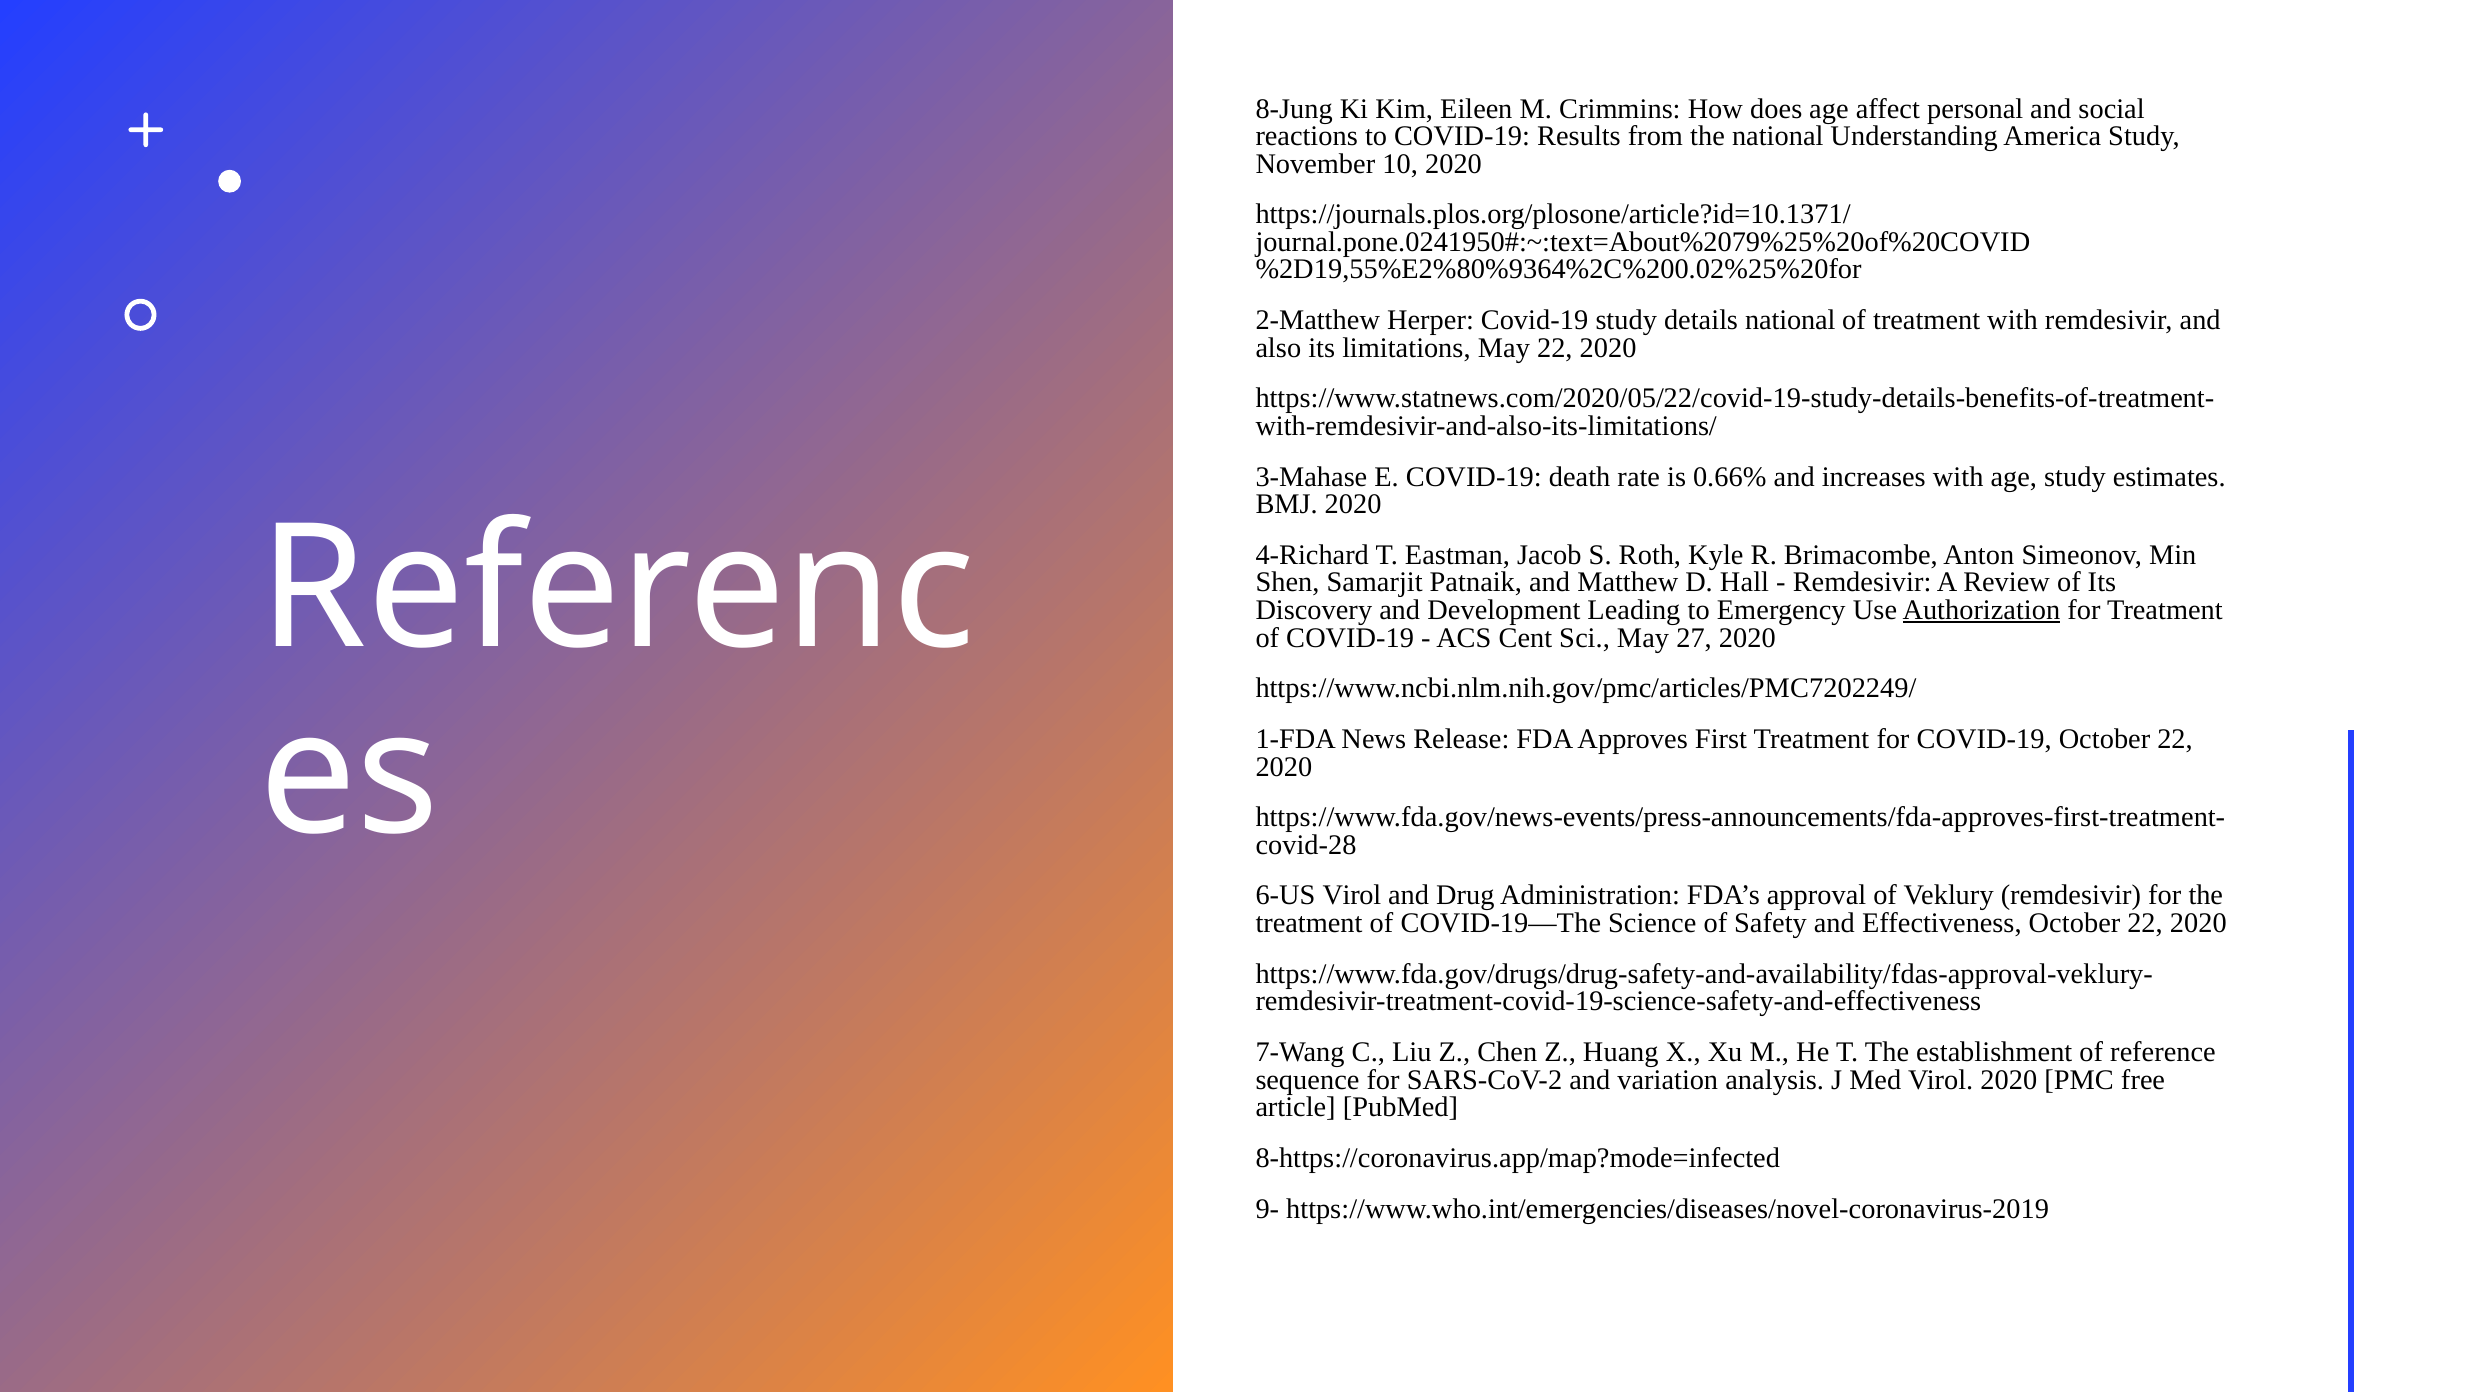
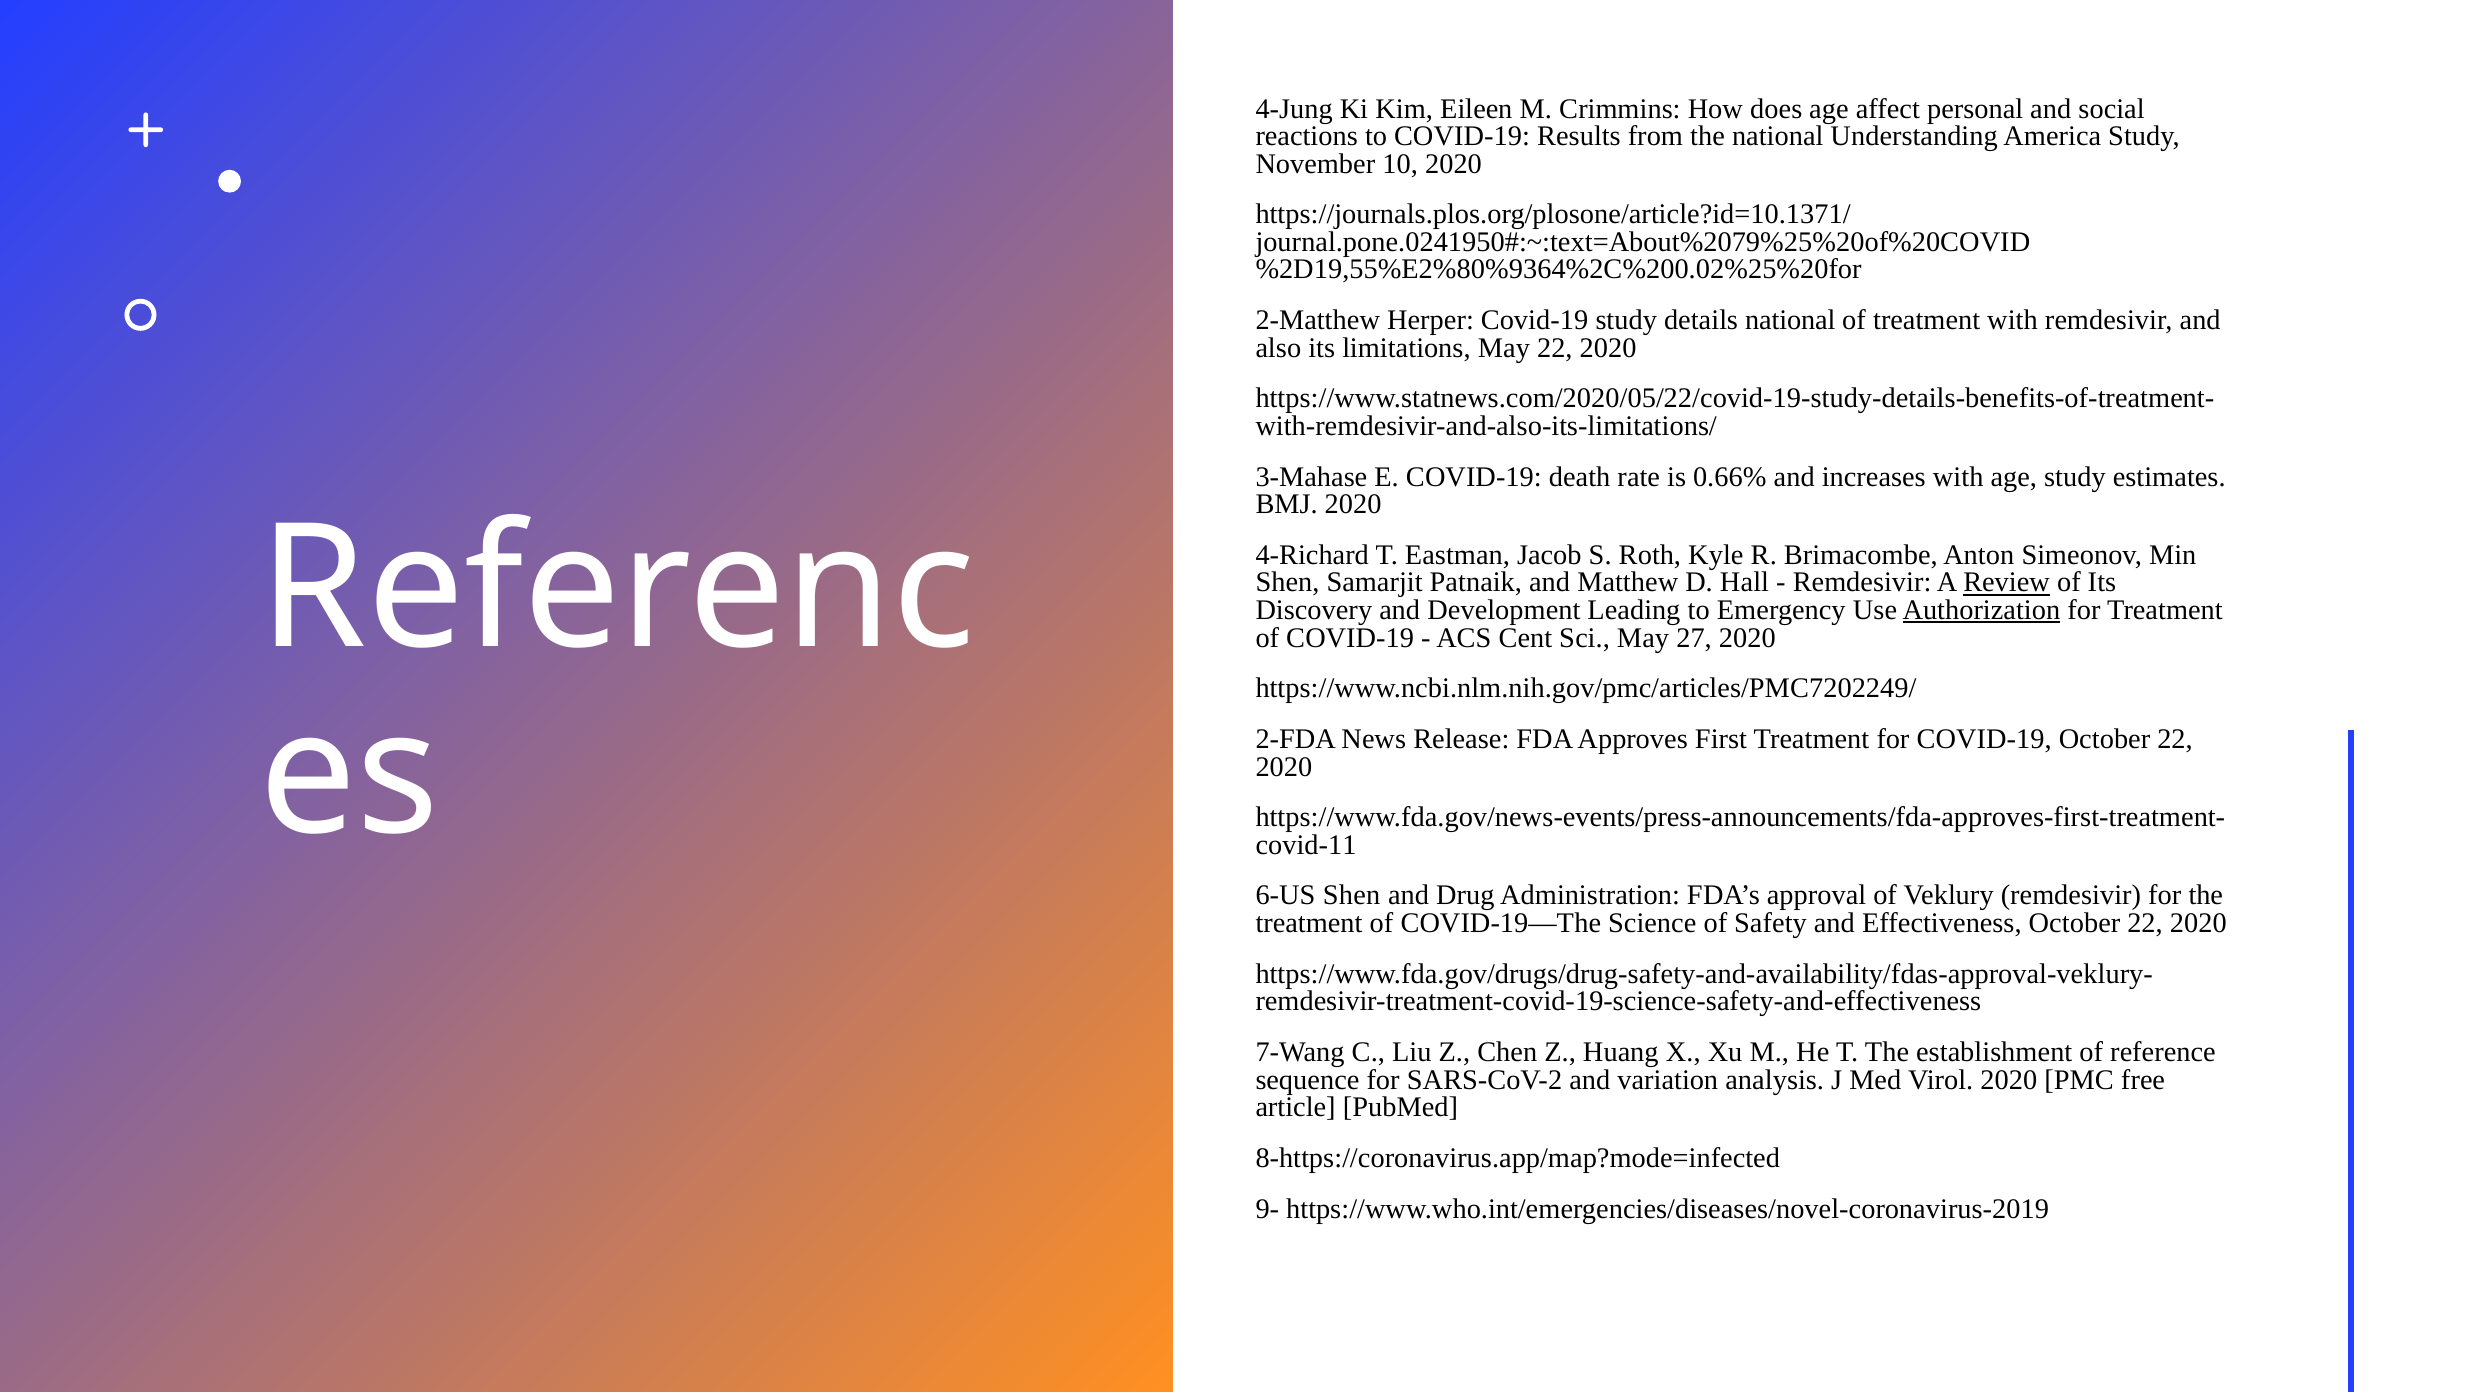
8-Jung: 8-Jung -> 4-Jung (1294, 109)
Review underline: none -> present (2007, 582)
1-FDA: 1-FDA -> 2-FDA (1296, 739)
covid-28: covid-28 -> covid-11 (1306, 845)
6-US Virol: Virol -> Shen (1352, 895)
